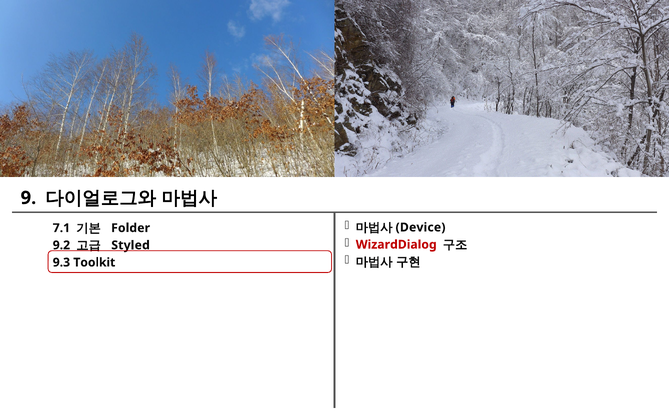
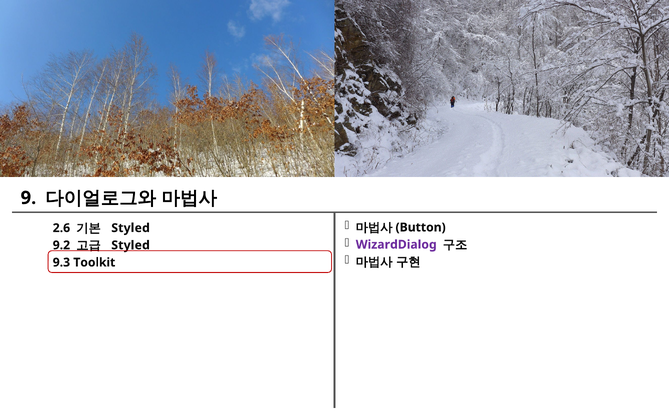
Device: Device -> Button (421, 227)
7.1: 7.1 -> 2.6 (61, 228)
Folder: Folder -> Styled (131, 228)
WizardDialog colour: red -> purple (396, 245)
